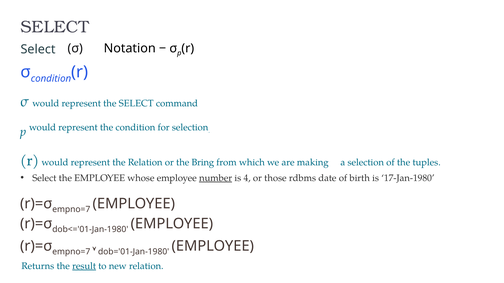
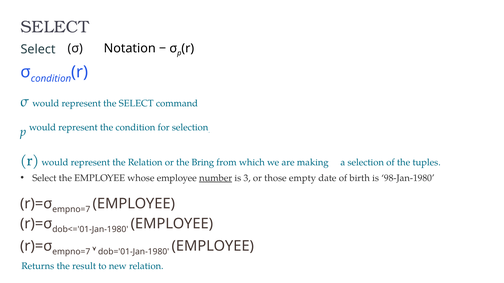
4: 4 -> 3 (247, 178)
rdbms: rdbms -> empty (303, 178)
17-Jan-1980: 17-Jan-1980 -> 98-Jan-1980 (408, 178)
result underline: present -> none (84, 266)
